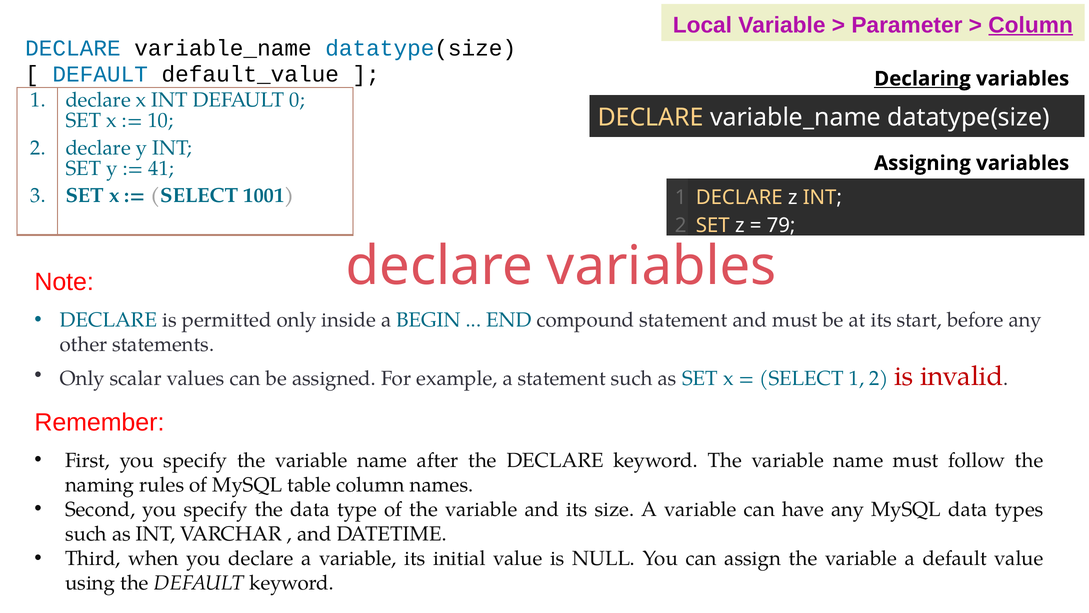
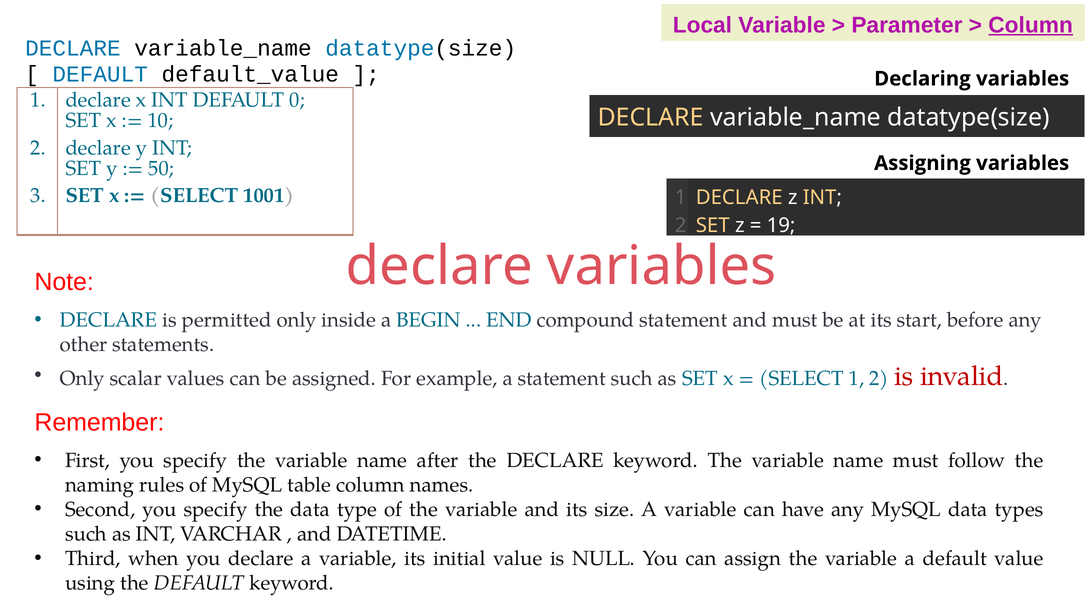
Declaring underline: present -> none (922, 79)
41: 41 -> 50 (161, 168)
79: 79 -> 19 (781, 225)
